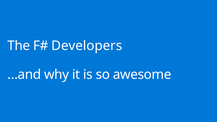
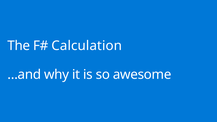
Developers: Developers -> Calculation (87, 46)
